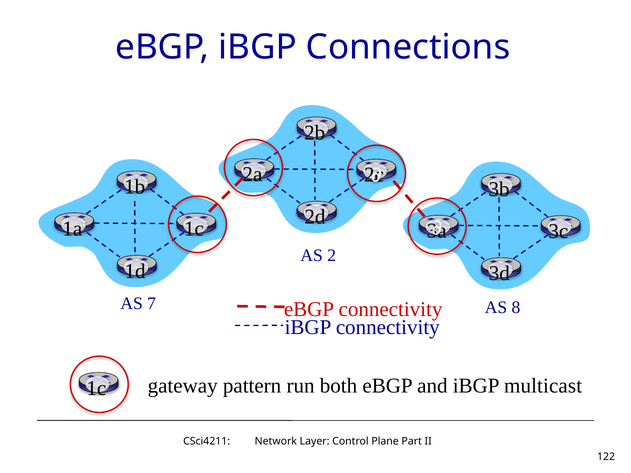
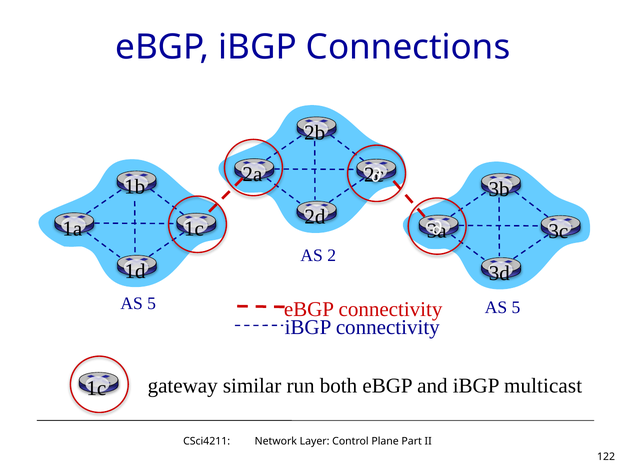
7: 7 -> 5 (152, 304)
8: 8 -> 5 (516, 308)
pattern: pattern -> similar (252, 386)
